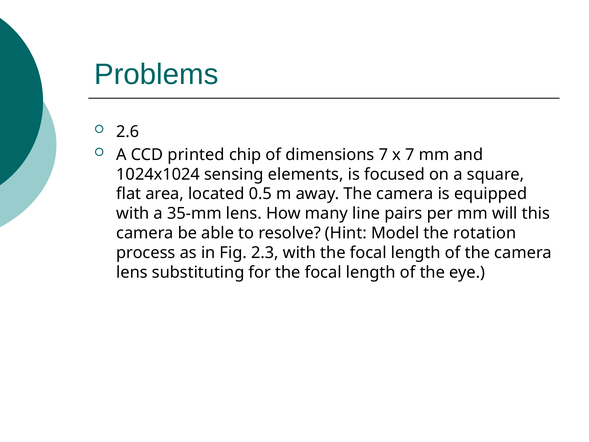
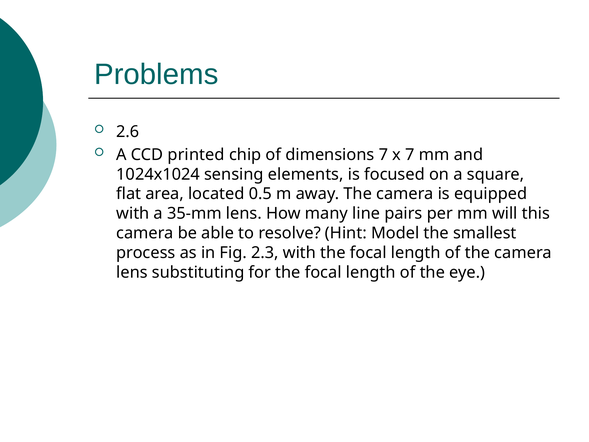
rotation: rotation -> smallest (485, 233)
